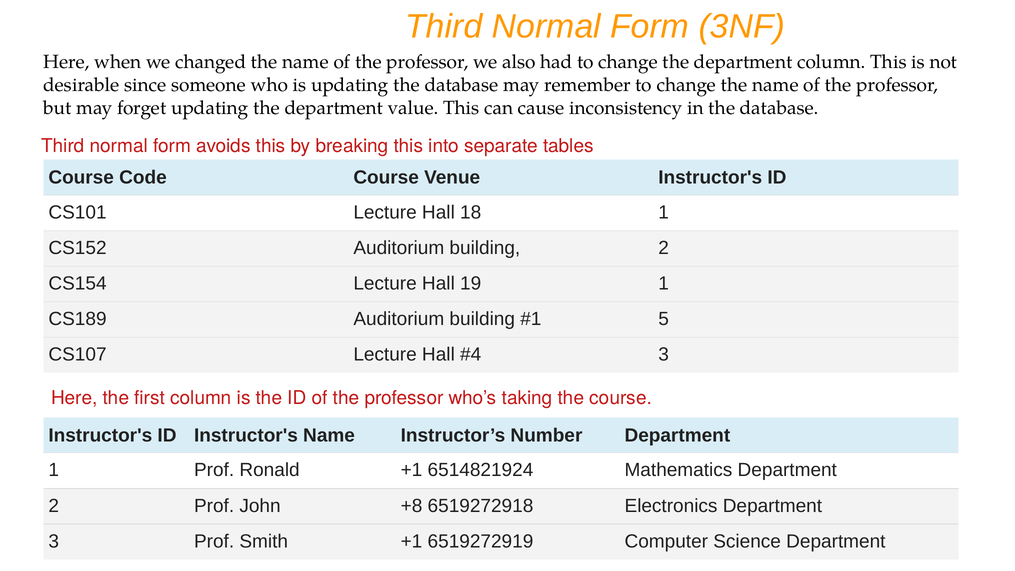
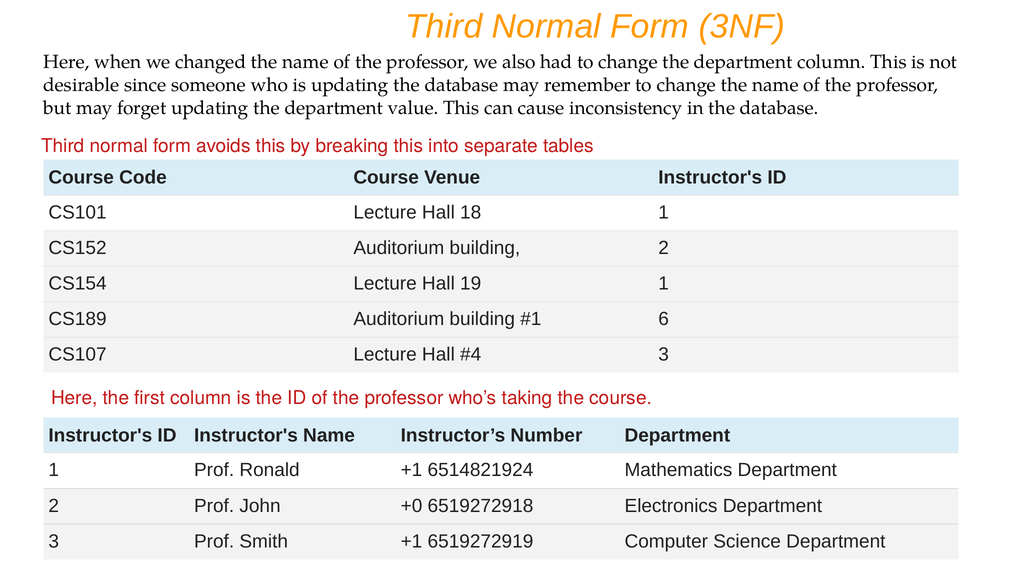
5: 5 -> 6 (664, 319)
+8: +8 -> +0 (412, 506)
